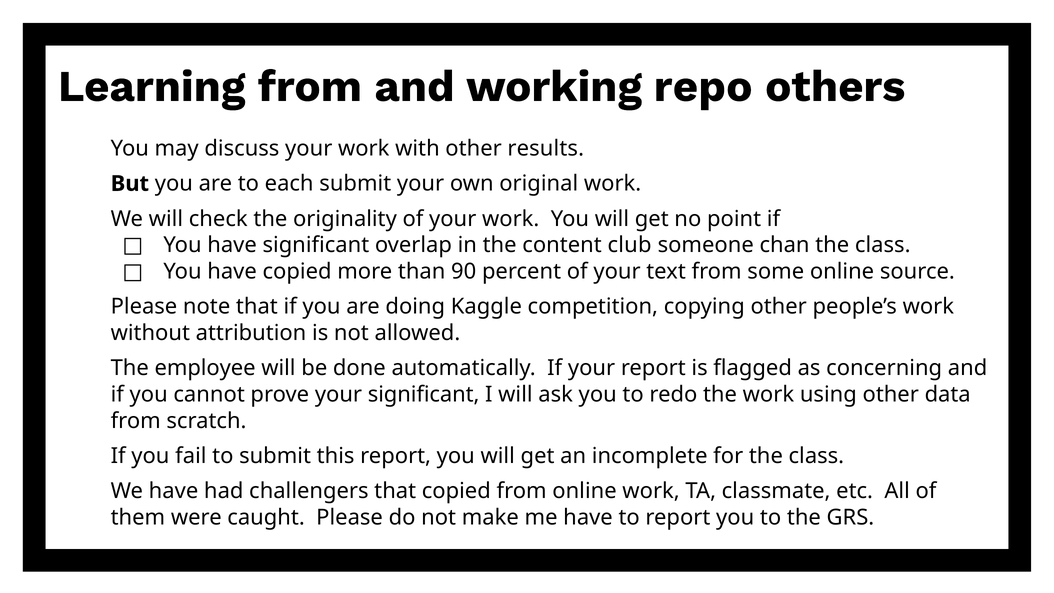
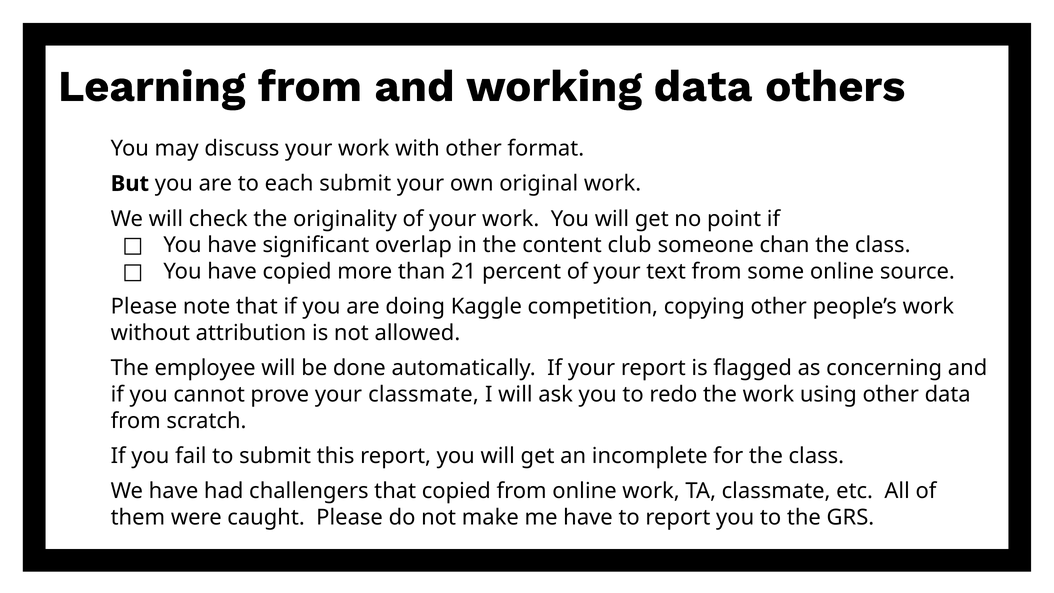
working repo: repo -> data (703, 86)
results: results -> format (546, 148)
90: 90 -> 21 (464, 271)
your significant: significant -> classmate (423, 394)
